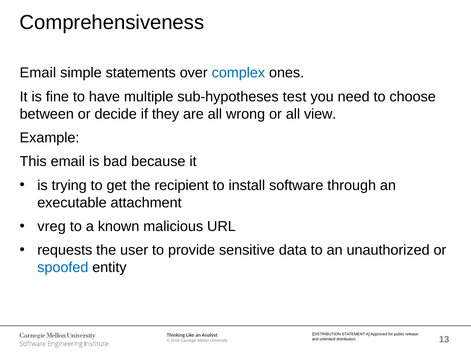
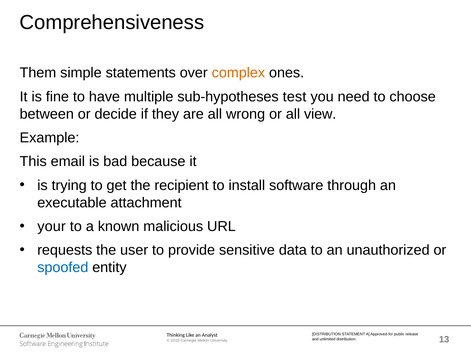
Email: Email -> Them (38, 73)
complex colour: blue -> orange (238, 73)
vreg: vreg -> your (52, 227)
